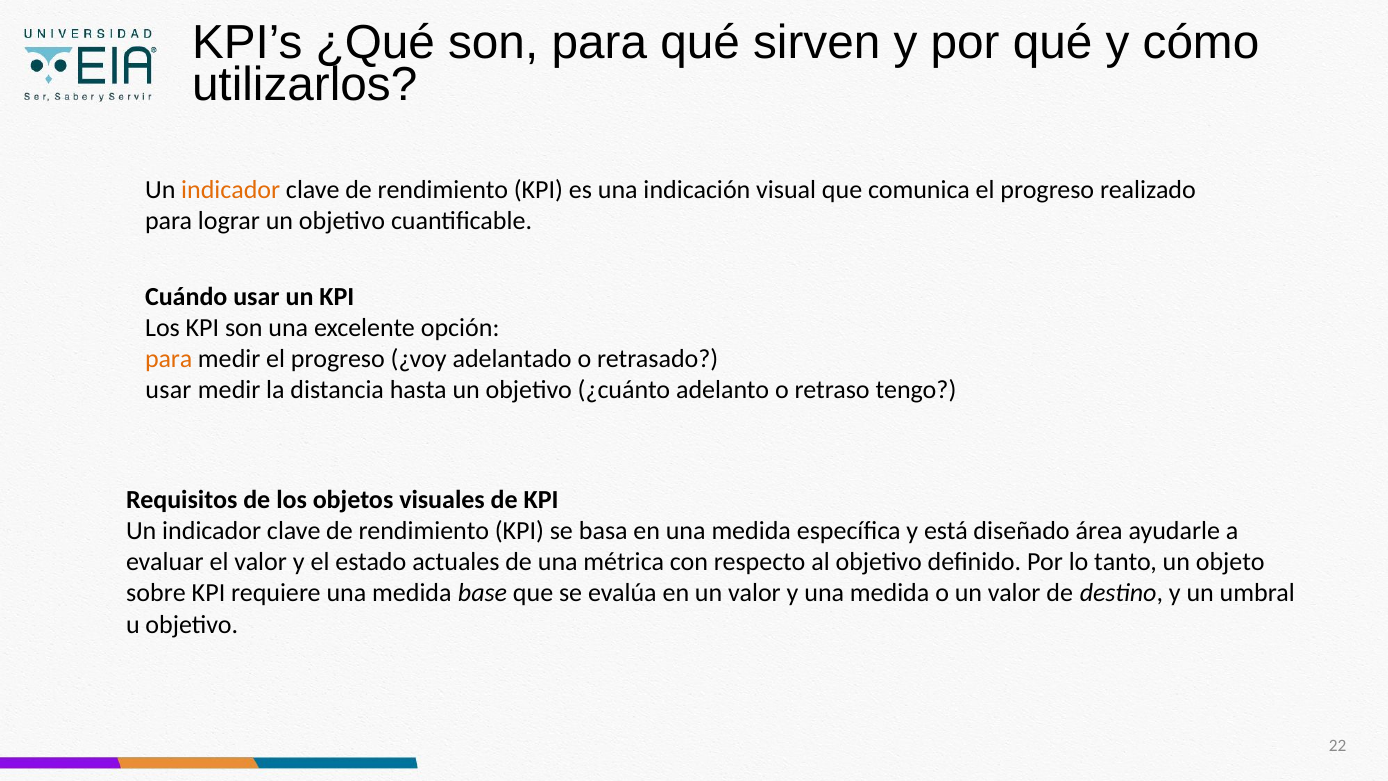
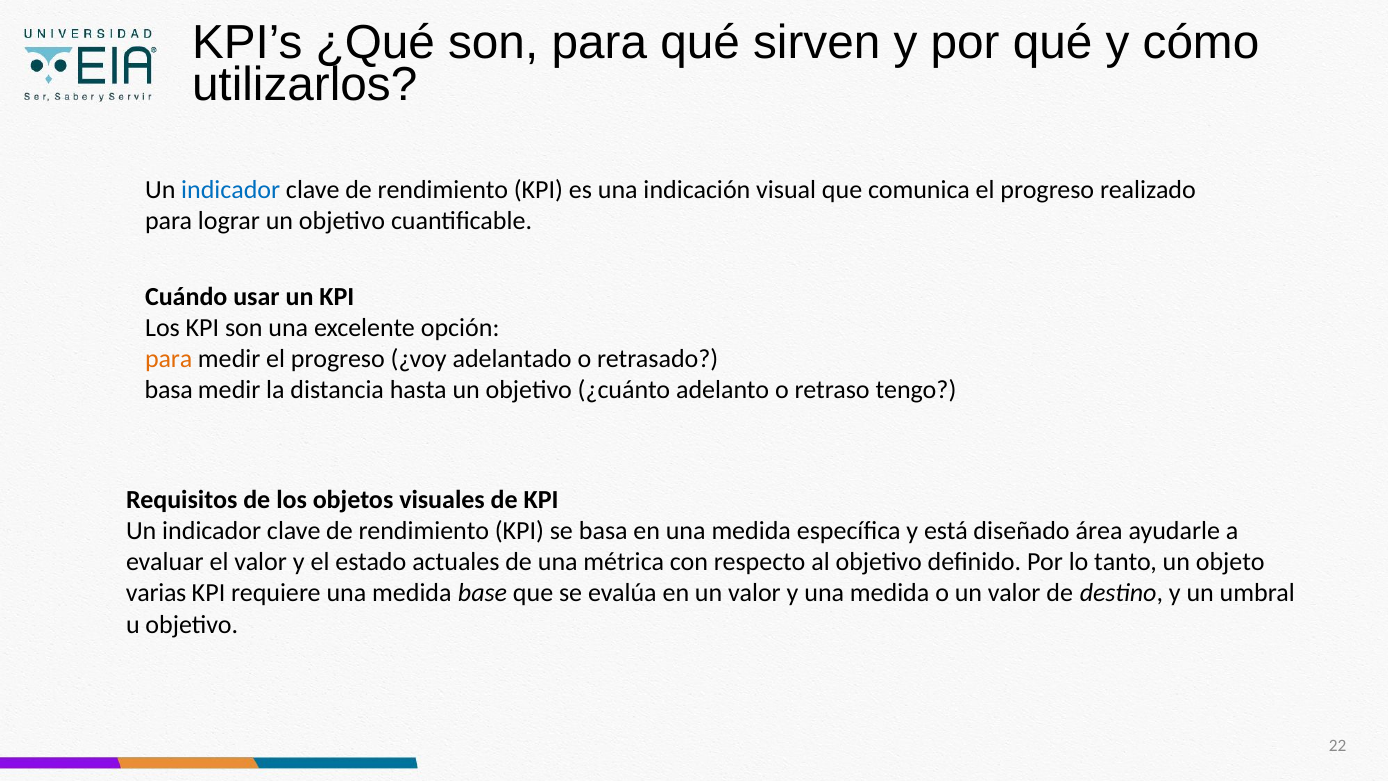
indicador colour: orange -> blue (231, 190)
usar: usar -> basa (169, 390)
sobre: sobre -> varias (156, 593)
